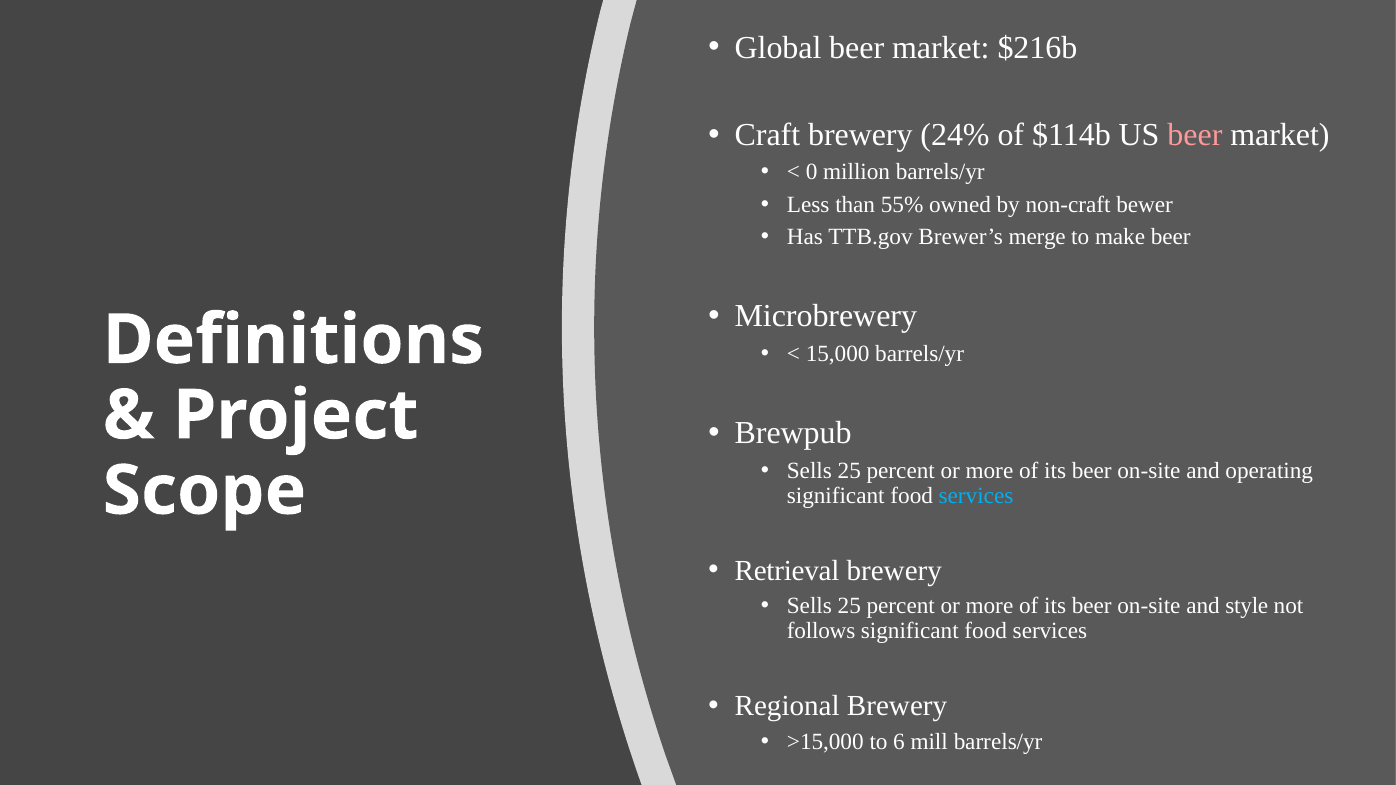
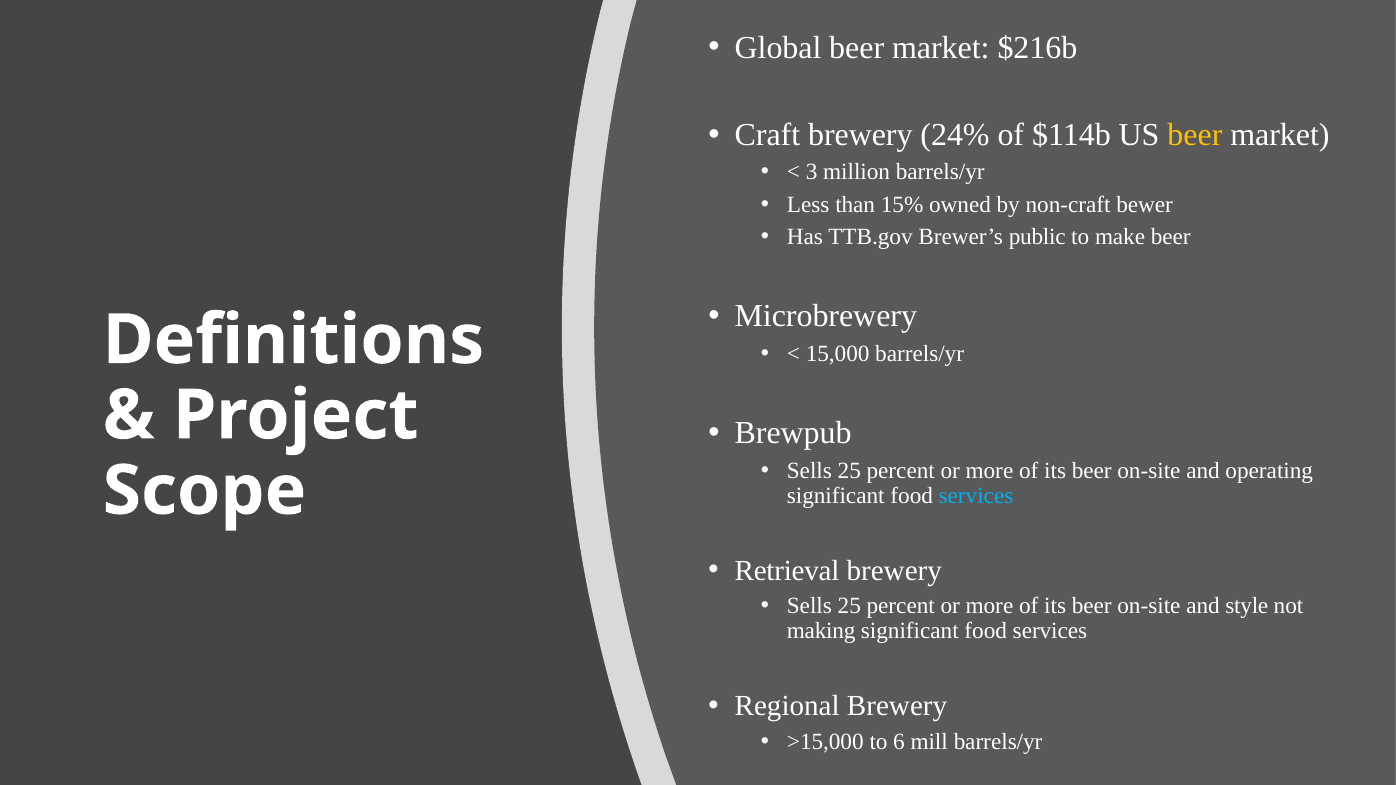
beer colour: pink -> yellow (1195, 135)
0: 0 -> 3 (812, 172)
55%: 55% -> 15% (902, 204)
merge: merge -> public (1037, 237)
follows: follows -> making (821, 631)
